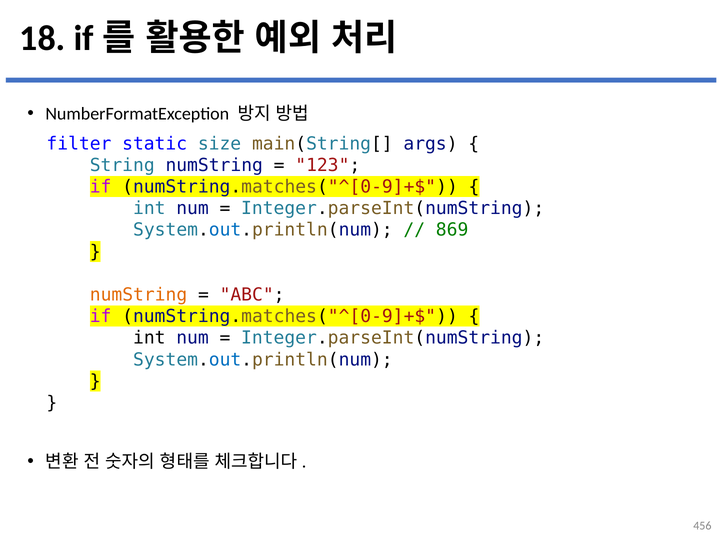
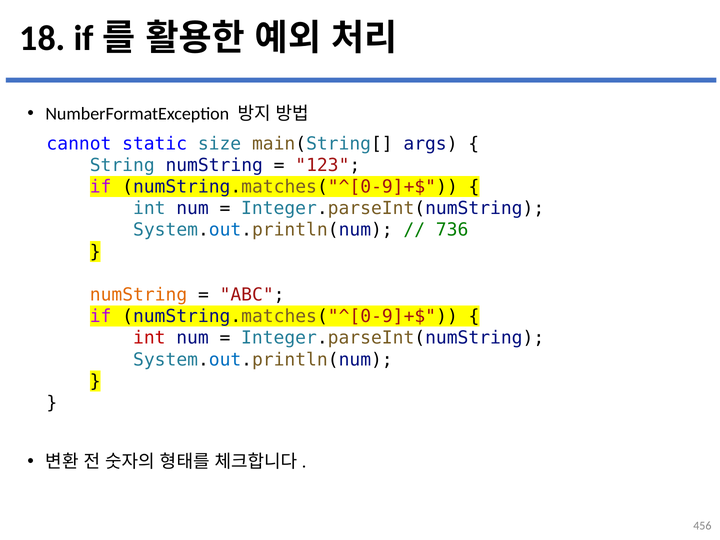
filter: filter -> cannot (79, 144)
869: 869 -> 736 (452, 230)
int colour: black -> red (149, 338)
